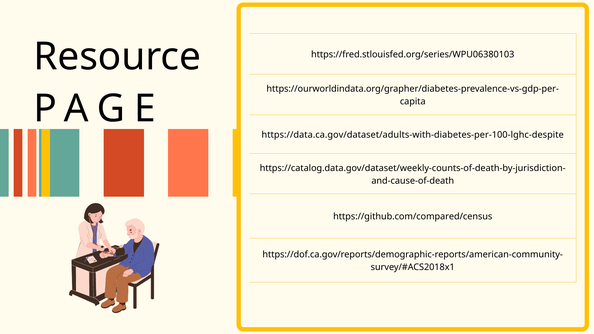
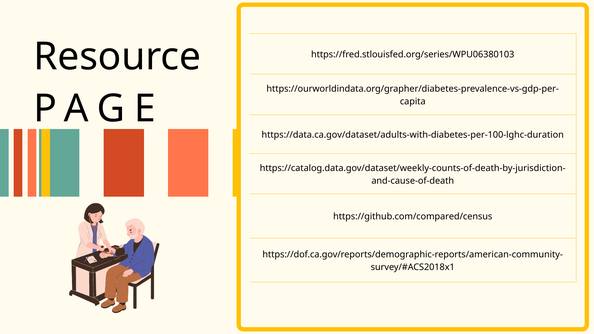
https://data.ca.gov/dataset/adults-with-diabetes-per-100-lghc-despite: https://data.ca.gov/dataset/adults-with-diabetes-per-100-lghc-despite -> https://data.ca.gov/dataset/adults-with-diabetes-per-100-lghc-duration (413, 135)
